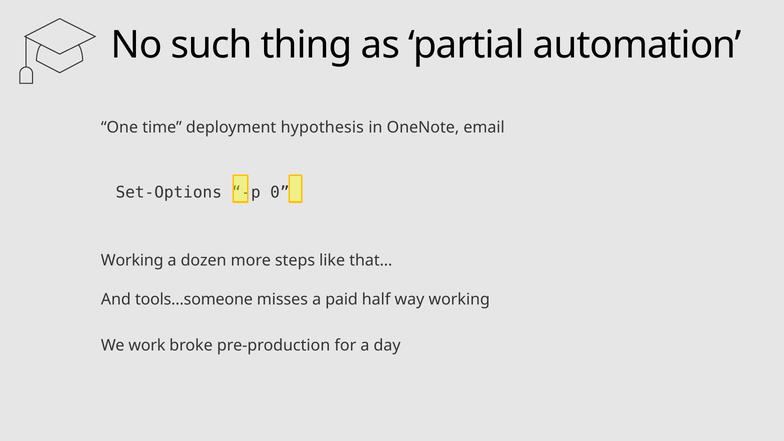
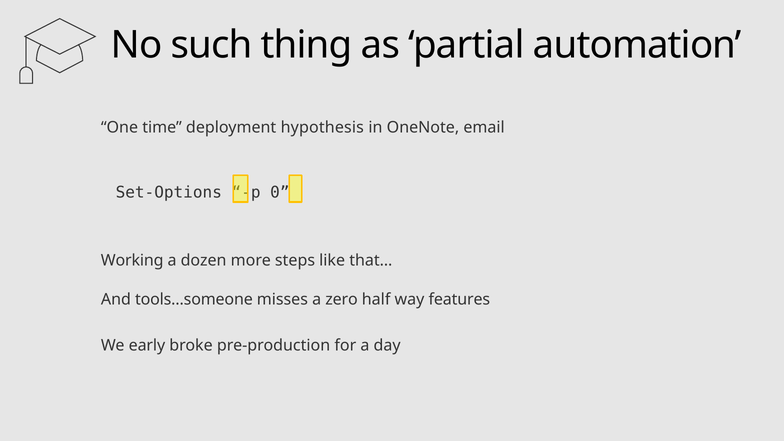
paid: paid -> zero (342, 300)
way working: working -> features (459, 300)
work: work -> early (147, 345)
